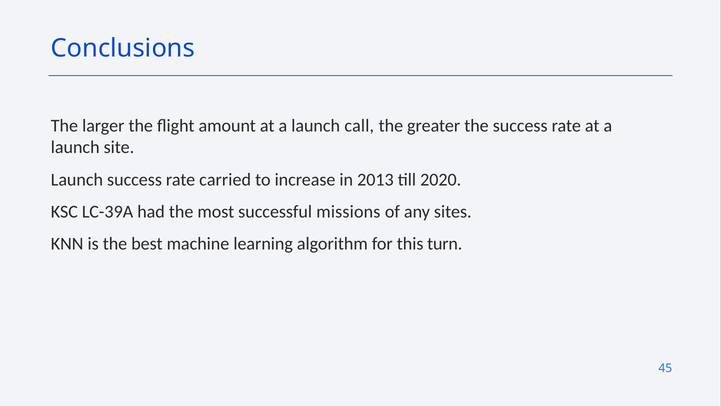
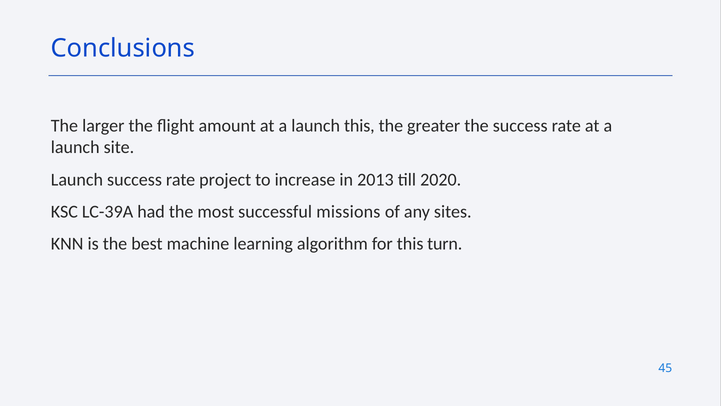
launch call: call -> this (359, 126)
carried: carried -> project (225, 179)
